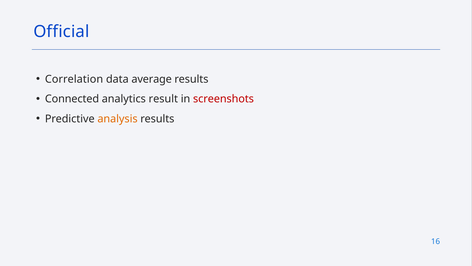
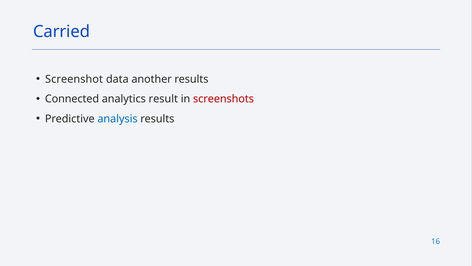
Official: Official -> Carried (62, 32)
Correlation: Correlation -> Screenshot (74, 79)
average: average -> another (152, 79)
analysis colour: orange -> blue (118, 119)
